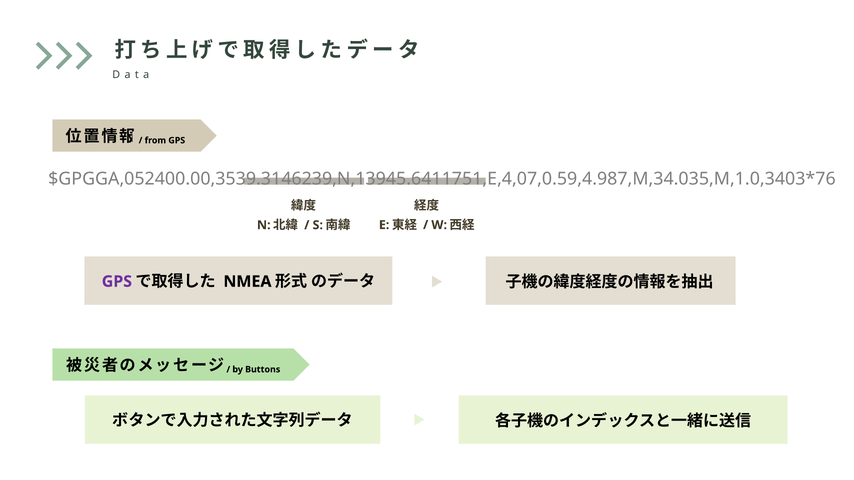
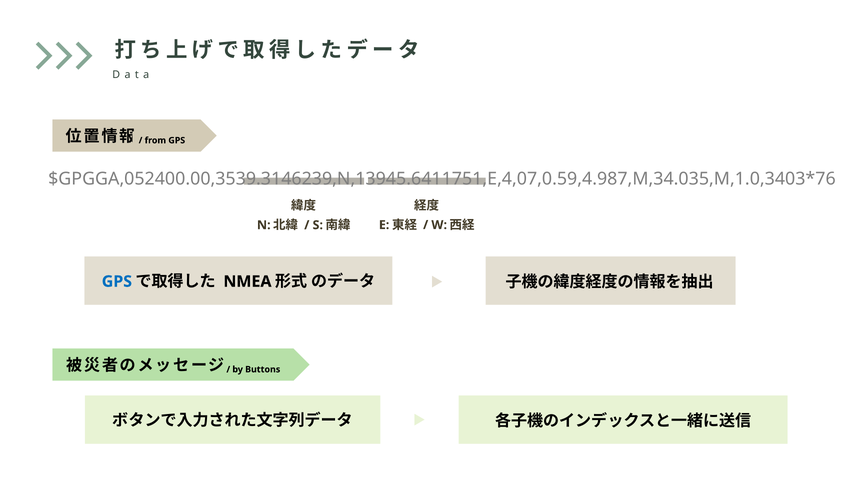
GPS colour: purple -> blue (117, 282)
